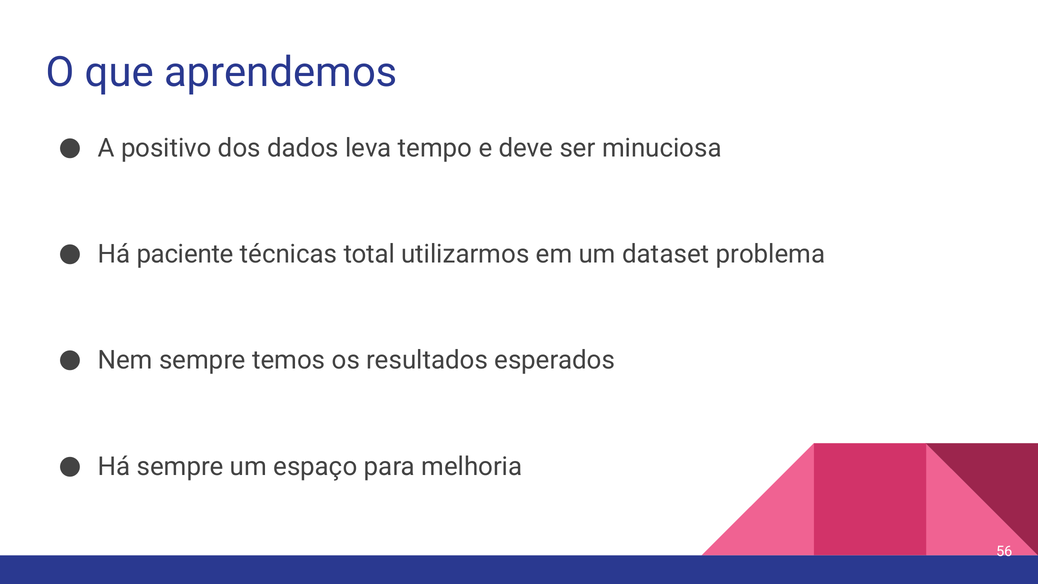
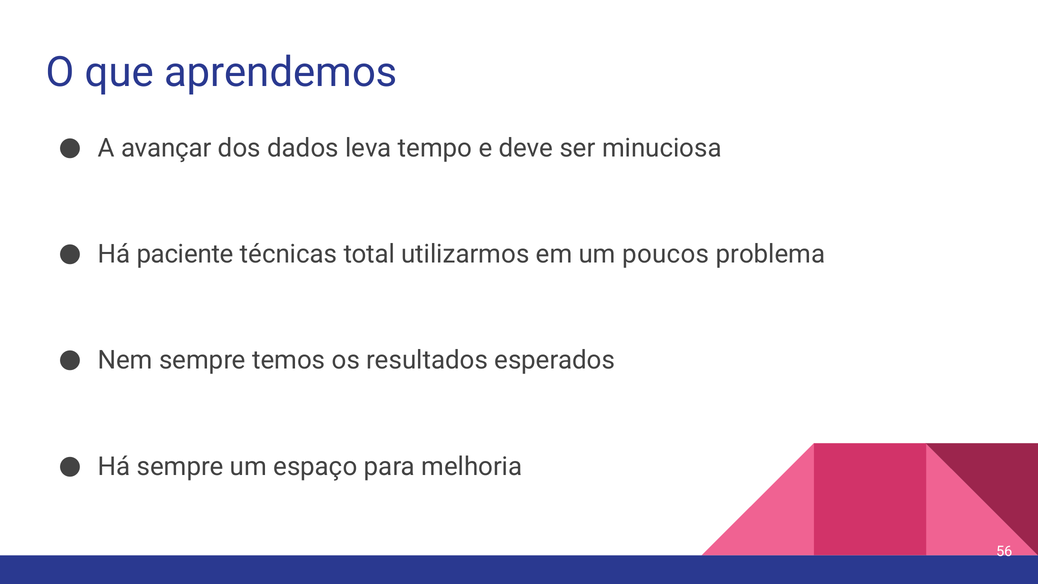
positivo: positivo -> avançar (166, 148)
dataset: dataset -> poucos (666, 254)
